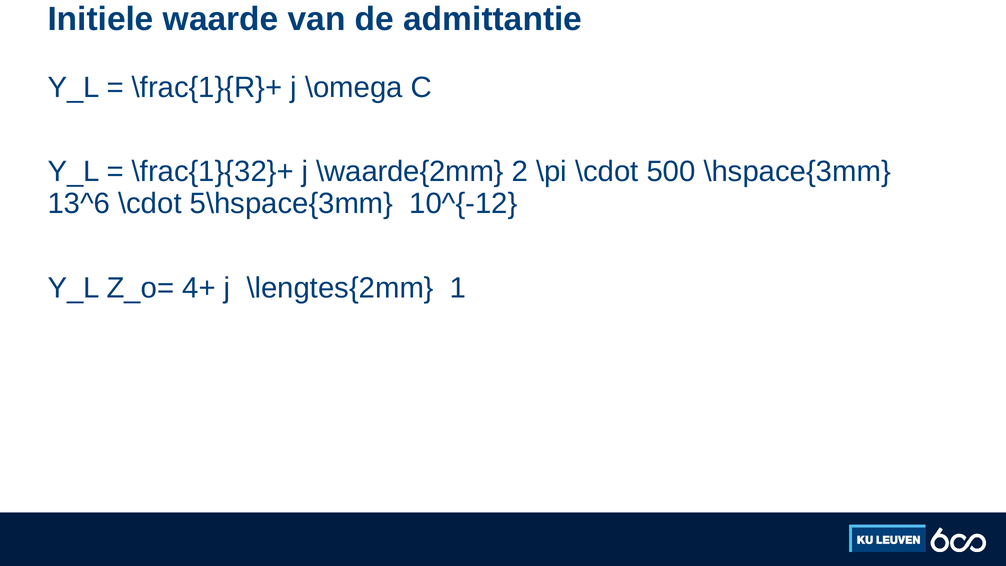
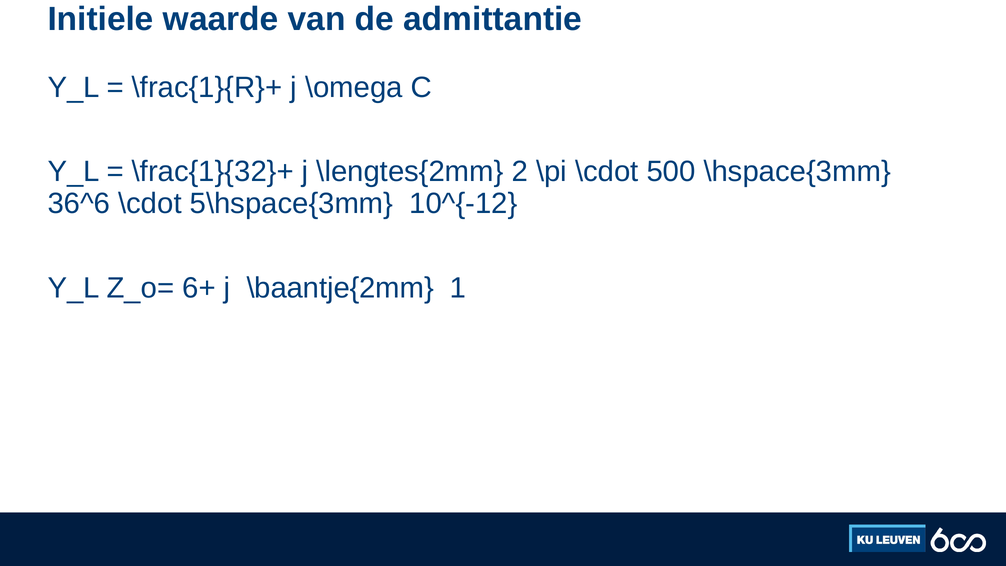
\waarde{2mm: \waarde{2mm -> \lengtes{2mm (410, 172)
13^6: 13^6 -> 36^6 (79, 203)
4+: 4+ -> 6+ (199, 288)
\lengtes{2mm: \lengtes{2mm -> \baantje{2mm (340, 288)
